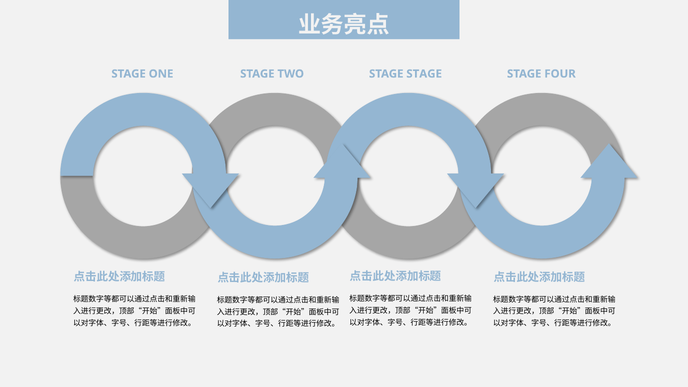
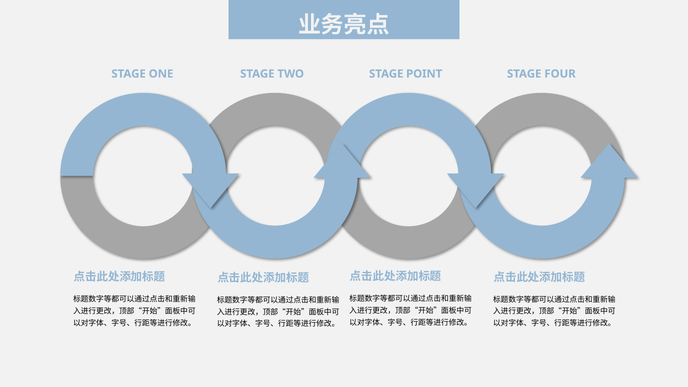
TWO STAGE STAGE: STAGE -> POINT (424, 74)
